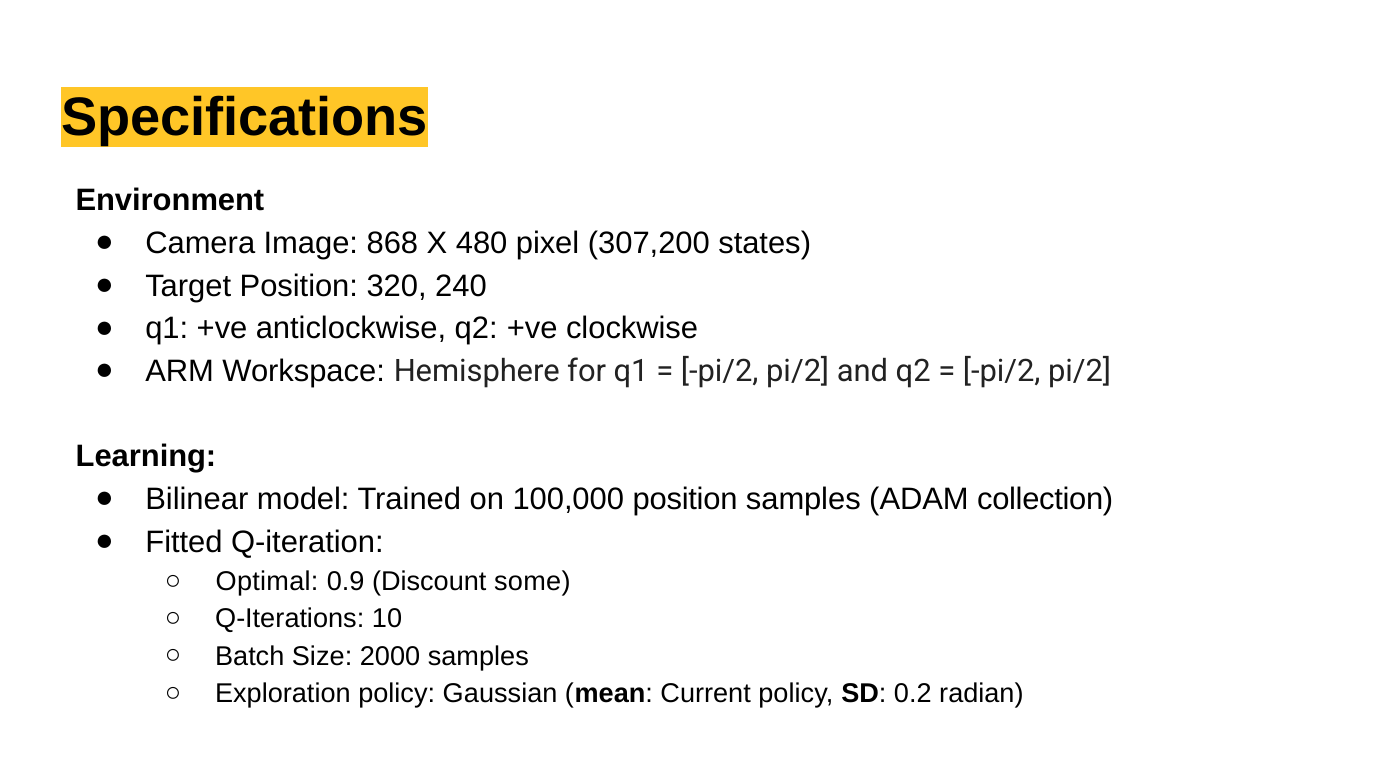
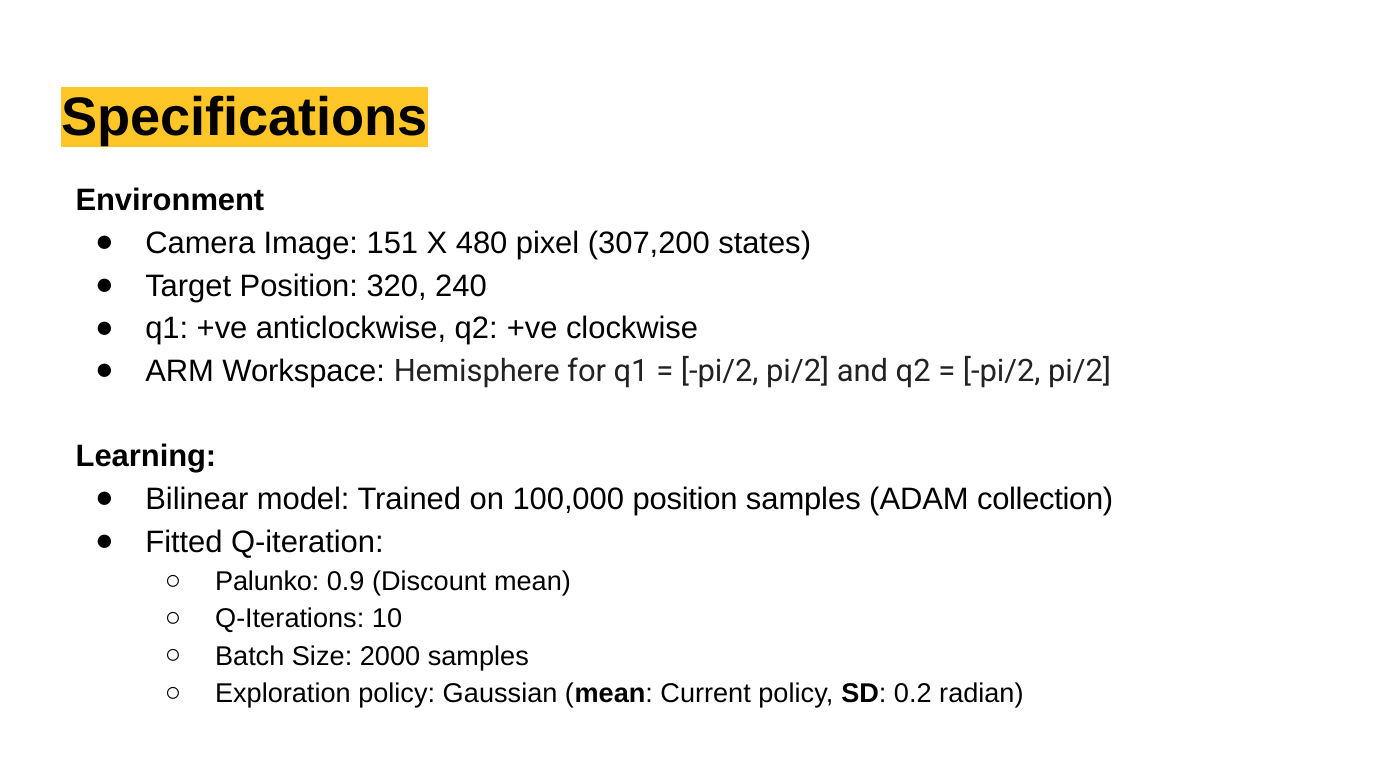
868: 868 -> 151 (392, 243)
Optimal: Optimal -> Palunko (267, 582)
Discount some: some -> mean (532, 582)
